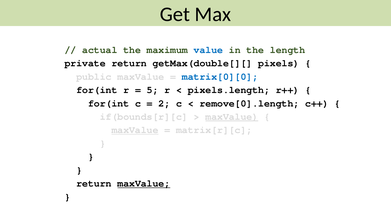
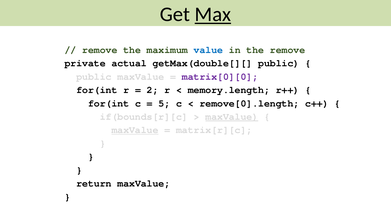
Max underline: none -> present (213, 14)
actual: actual -> remove (100, 50)
the length: length -> remove (288, 50)
private return: return -> actual (129, 63)
getMax(double[][ pixels: pixels -> public (279, 63)
matrix[0][0 colour: blue -> purple (220, 77)
5: 5 -> 2 (153, 90)
pixels.length: pixels.length -> memory.length (229, 90)
2: 2 -> 5 (164, 103)
maxValue underline: present -> none (144, 183)
